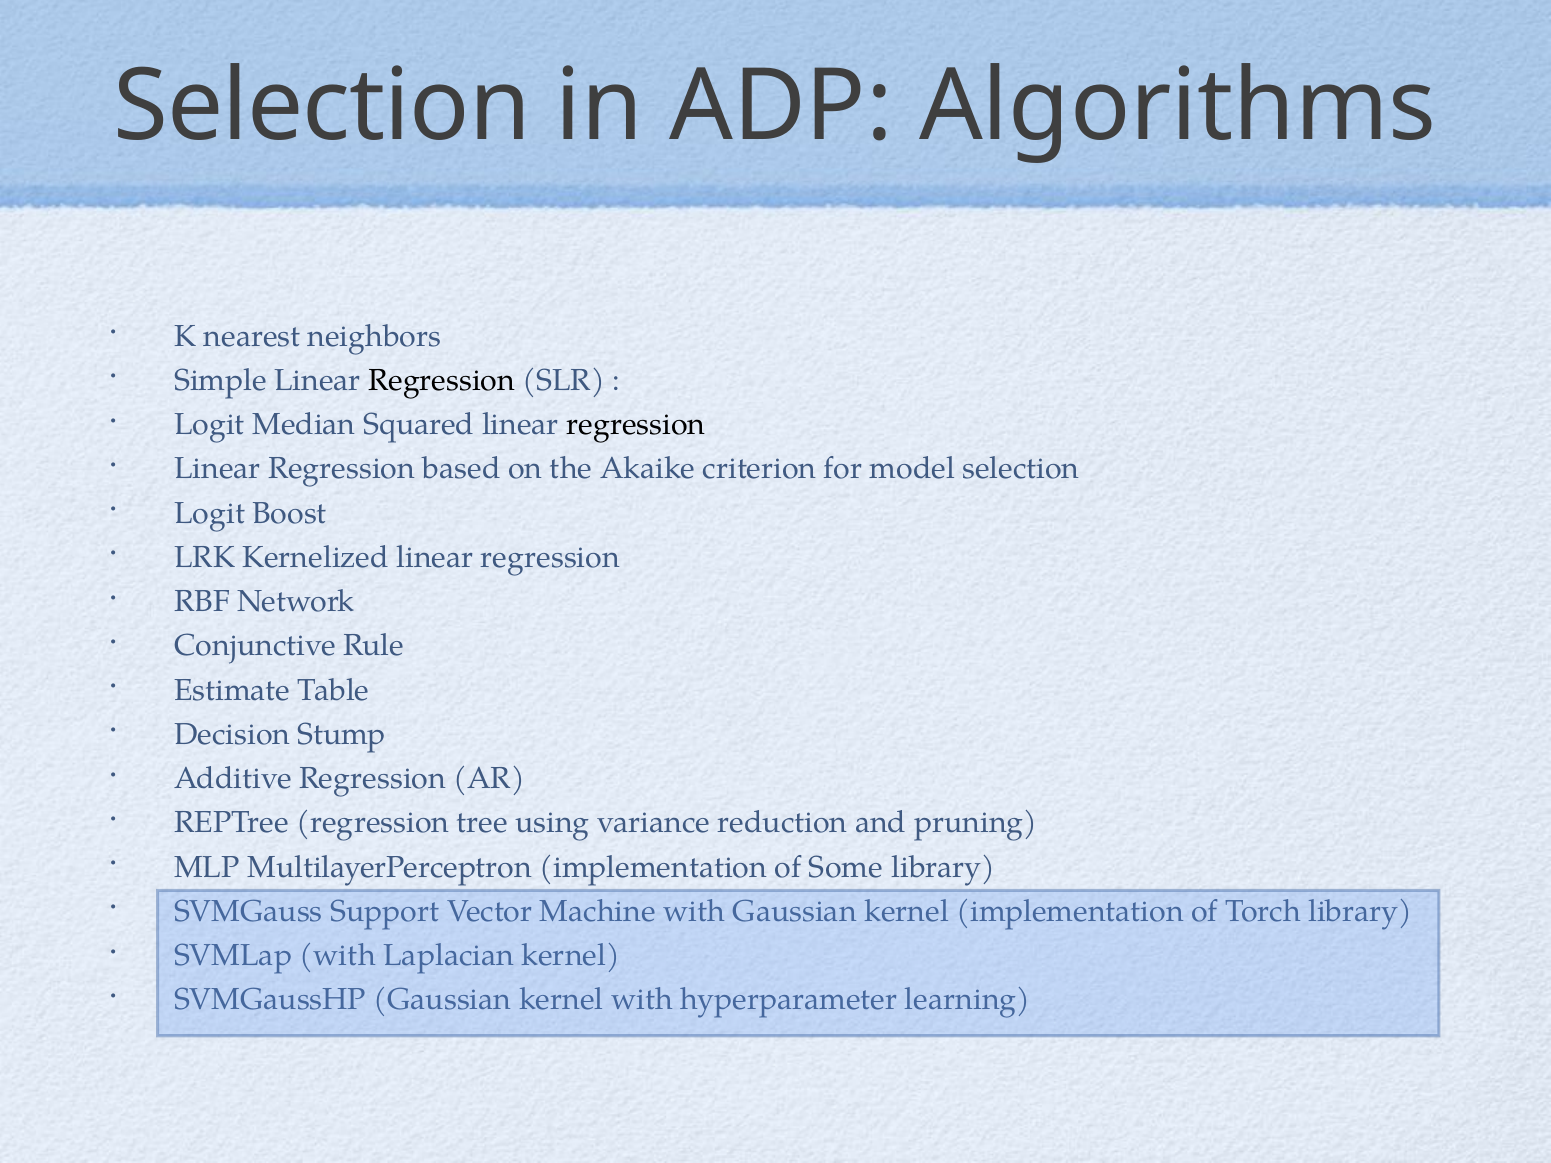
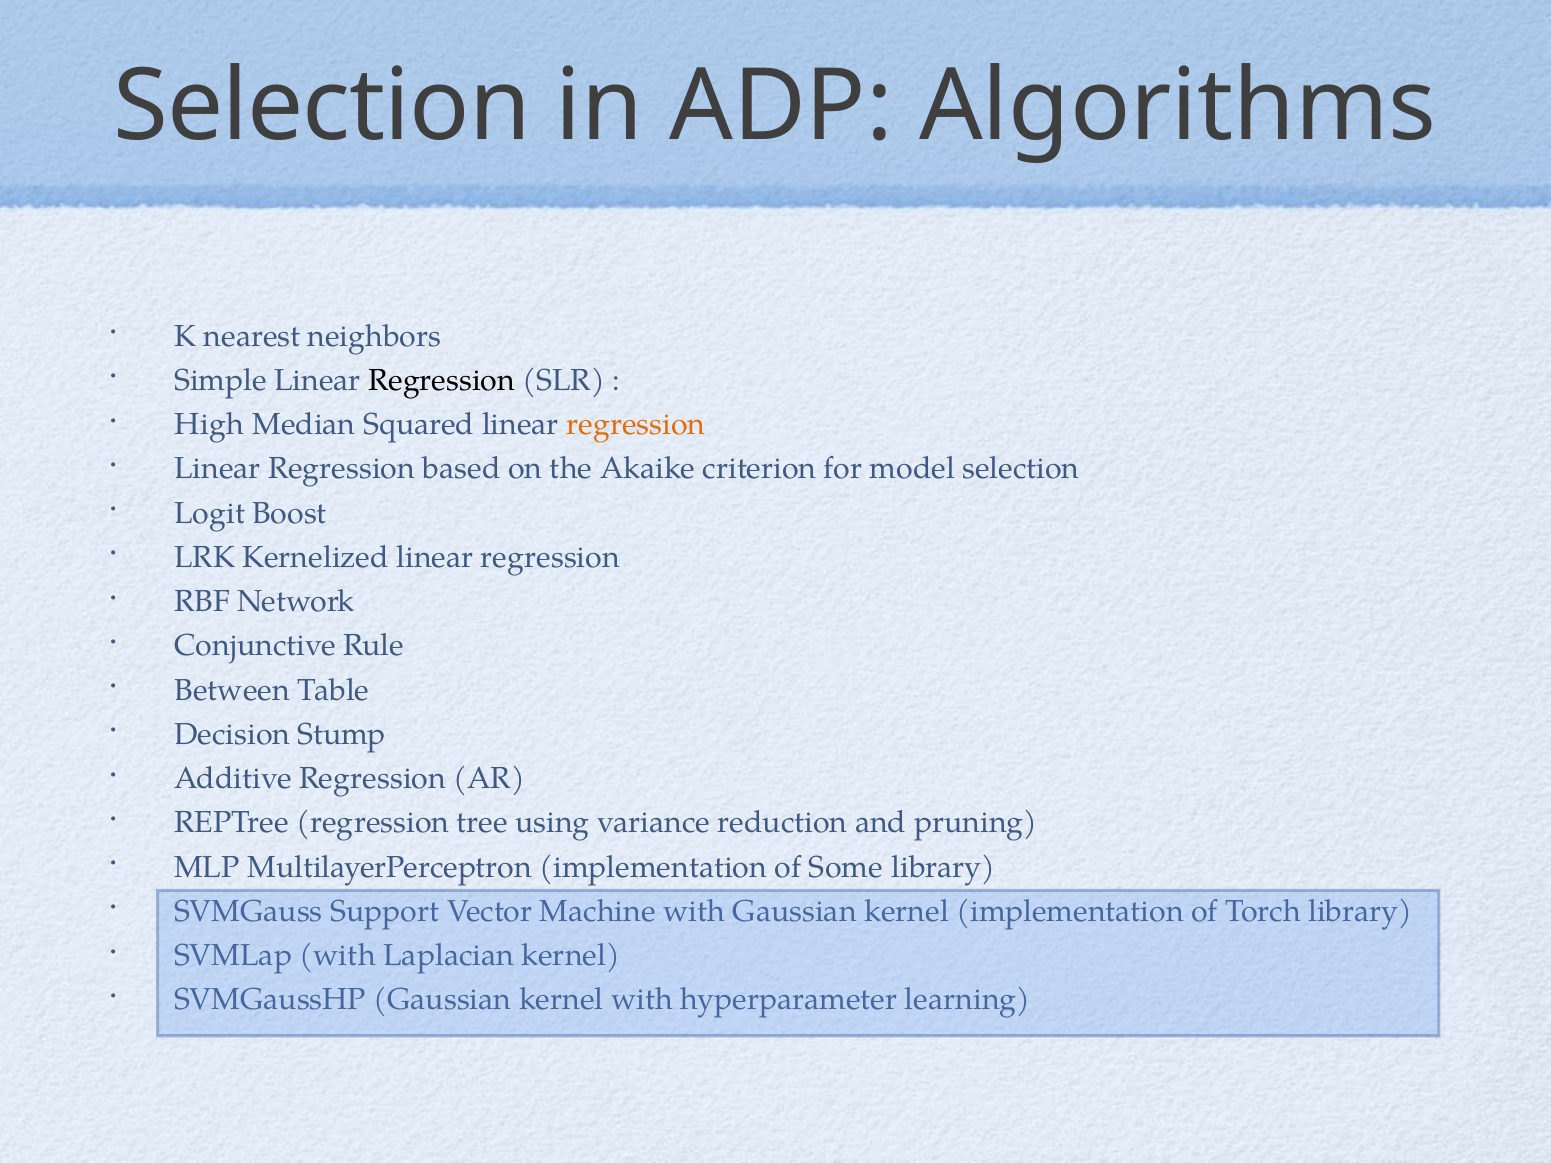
Logit: Logit -> High (209, 425)
regression colour: black -> orange (636, 425)
Estimate: Estimate -> Between (232, 690)
